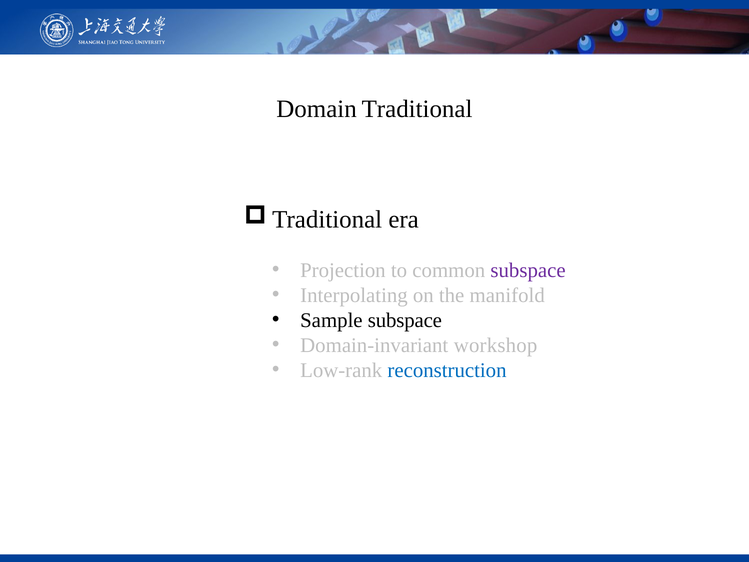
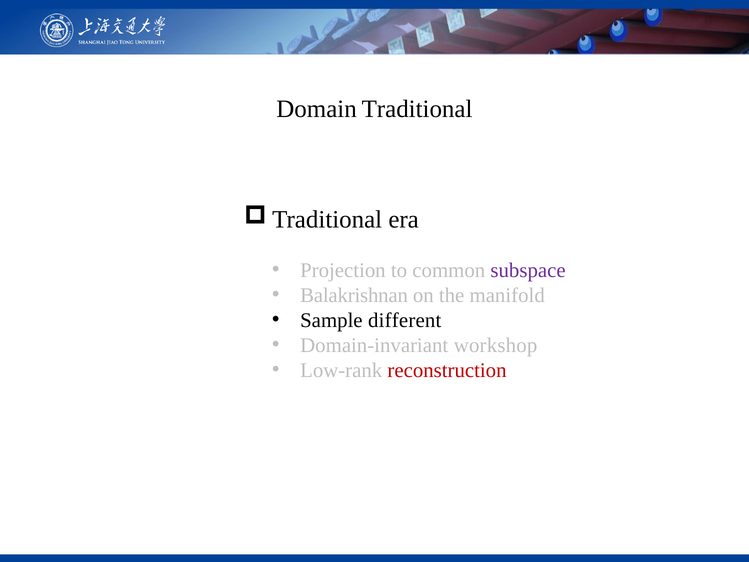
Interpolating: Interpolating -> Balakrishnan (354, 295)
Sample subspace: subspace -> different (405, 320)
reconstruction colour: blue -> red (447, 370)
